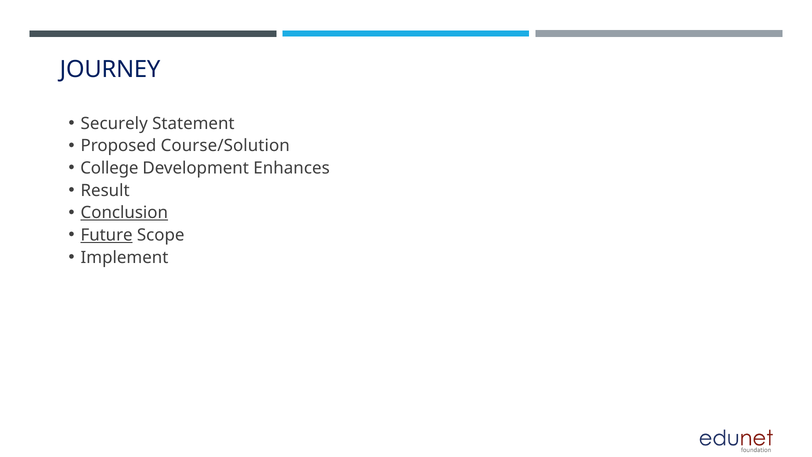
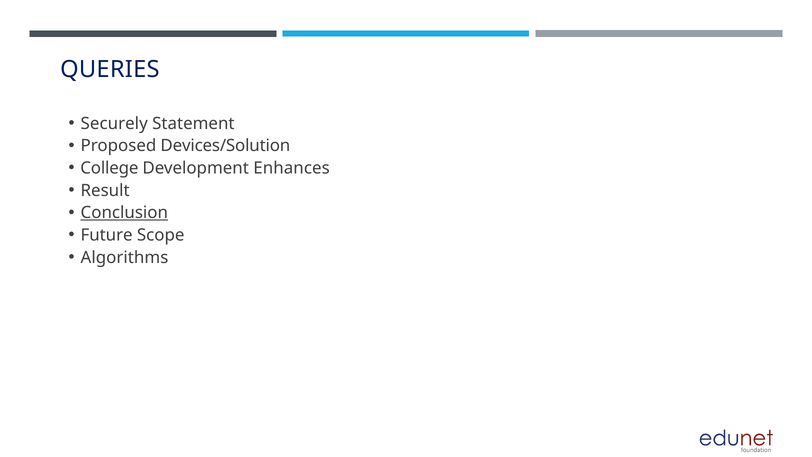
JOURNEY: JOURNEY -> QUERIES (110, 69)
Course/Solution: Course/Solution -> Devices/Solution (225, 146)
Future underline: present -> none (107, 235)
Implement: Implement -> Algorithms (124, 257)
